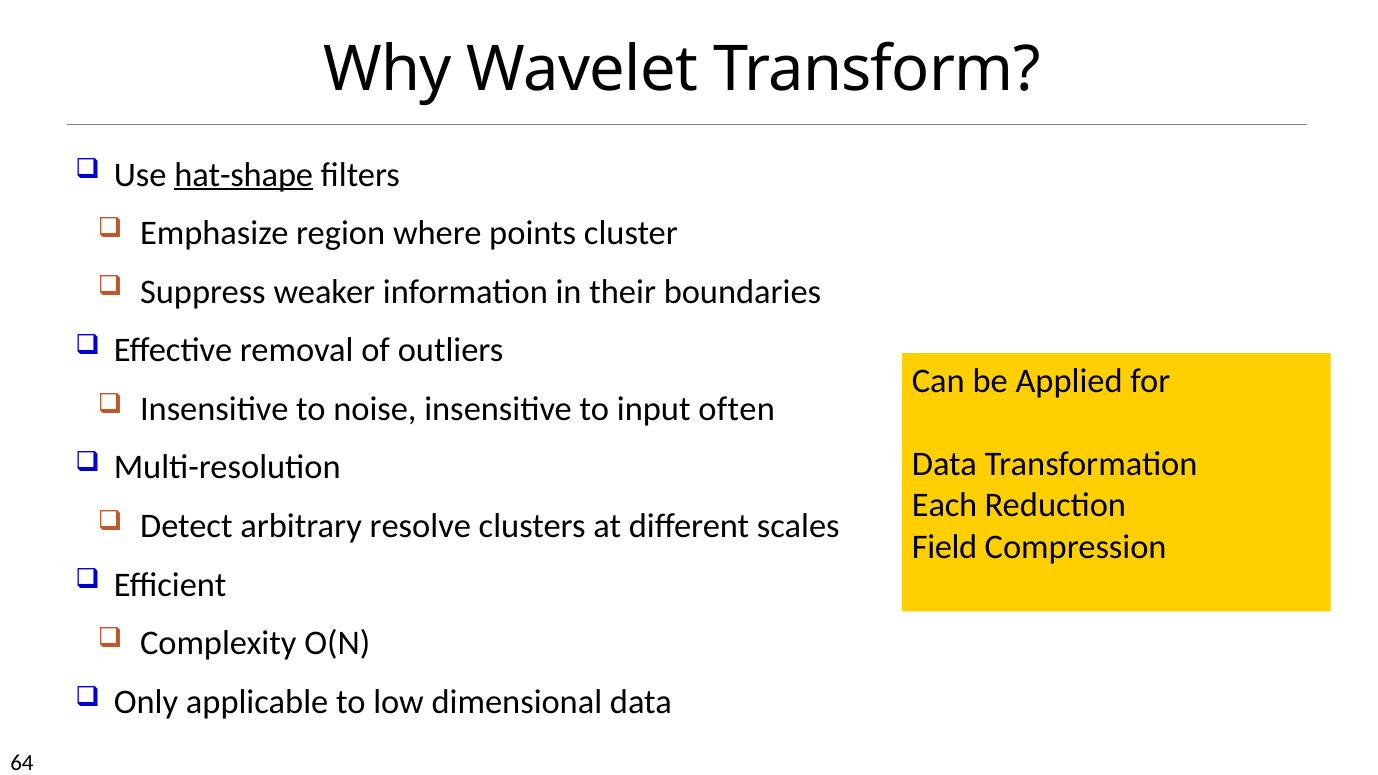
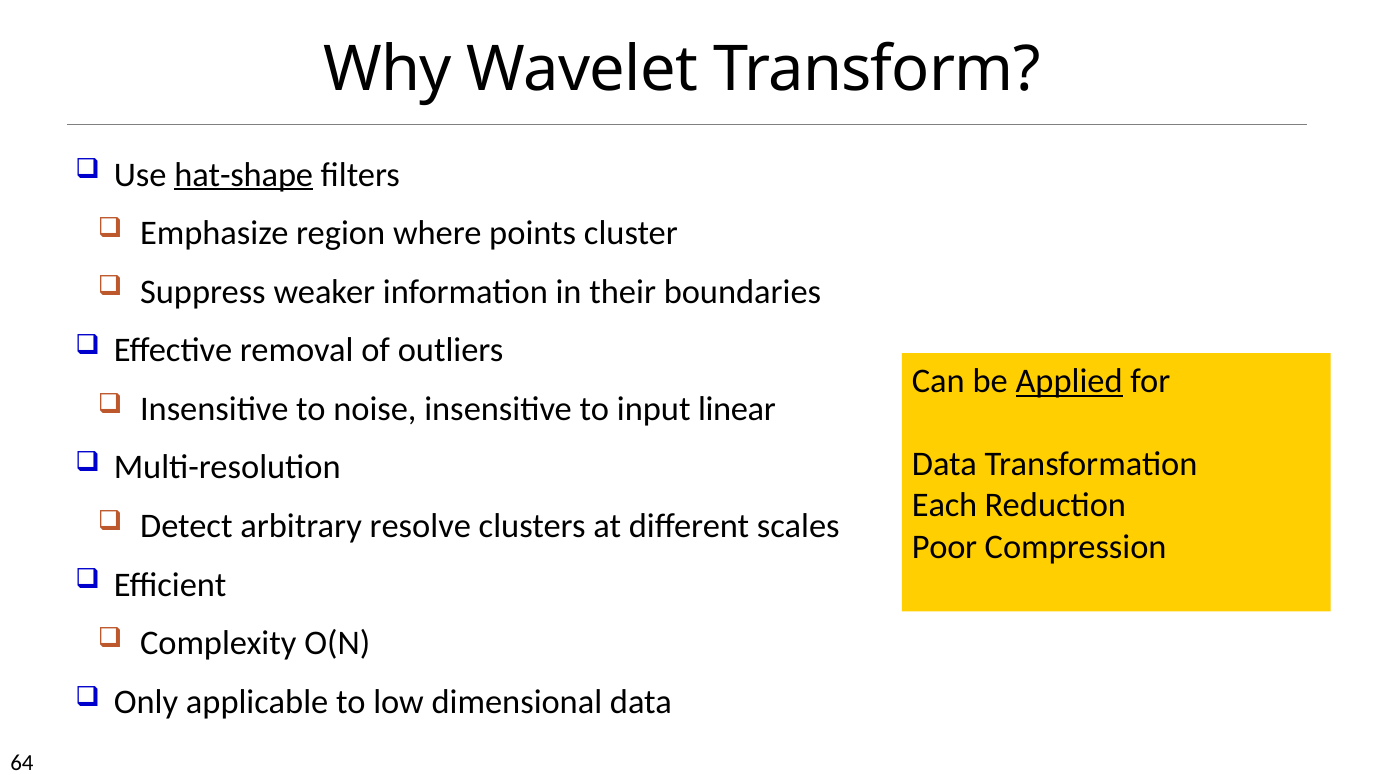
Applied underline: none -> present (1069, 381)
often: often -> linear (737, 409)
Field: Field -> Poor (945, 547)
